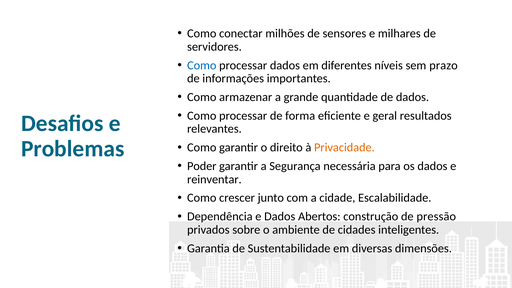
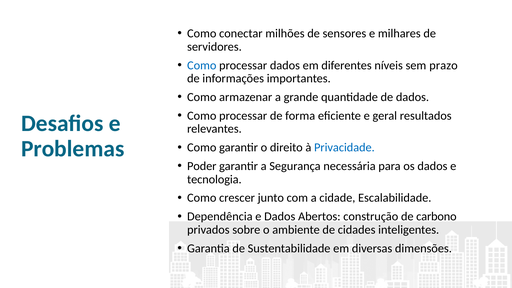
Privacidade colour: orange -> blue (344, 148)
reinventar: reinventar -> tecnologia (214, 179)
pressão: pressão -> carbono (436, 217)
